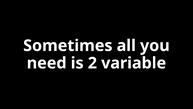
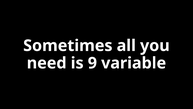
2: 2 -> 9 (92, 63)
